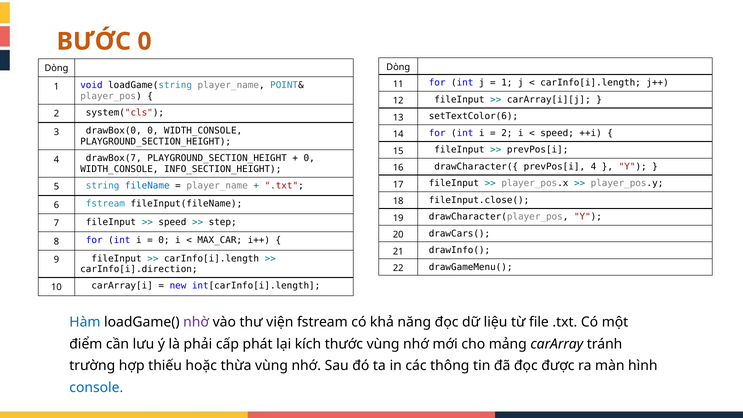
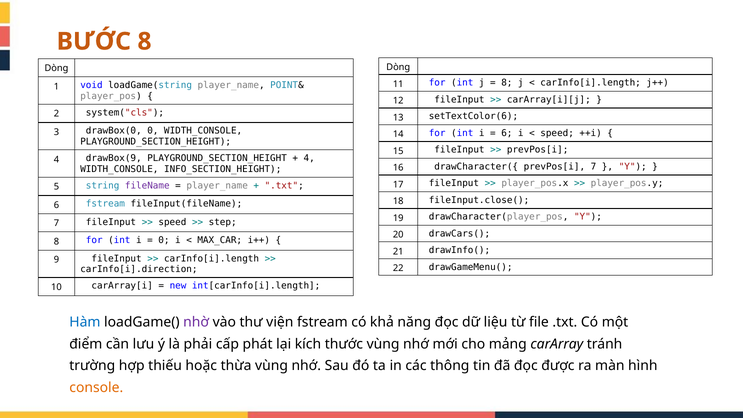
BƯỚC 0: 0 -> 8 (144, 41)
1: 1 -> 8 (507, 83)
2: 2 -> 6 (507, 133)
drawBox(7: drawBox(7 -> drawBox(9 (114, 158)
0: 0 -> 4 (309, 158)
prevPos[i 4: 4 -> 7 (593, 167)
fileName colour: blue -> purple (147, 186)
console colour: blue -> orange (96, 387)
